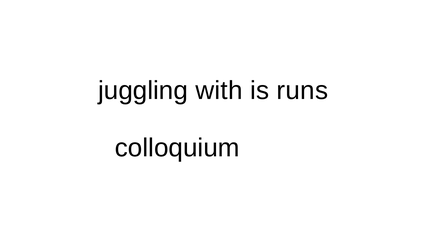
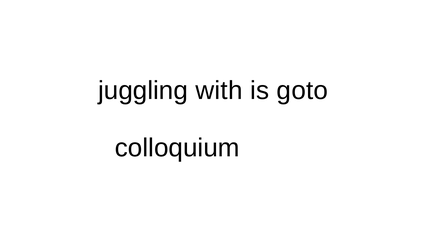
runs: runs -> goto (302, 91)
